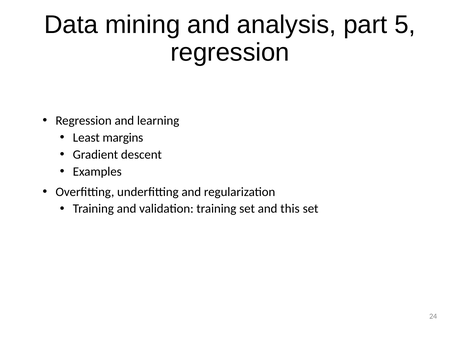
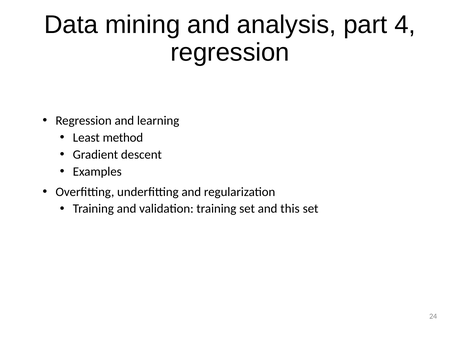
5: 5 -> 4 (405, 25)
margins: margins -> method (123, 138)
